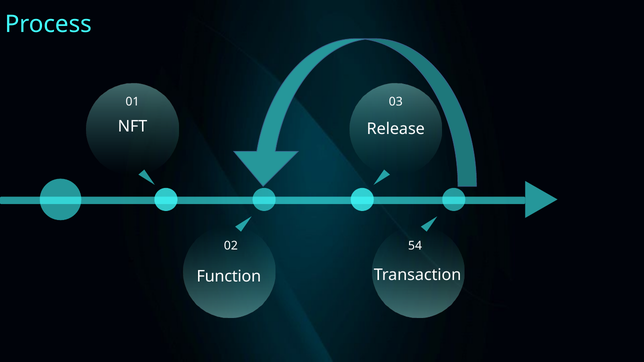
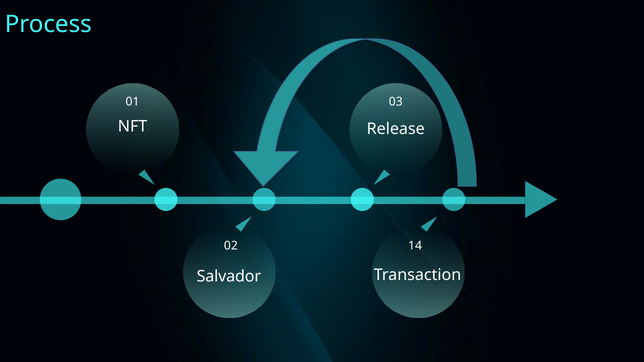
2 5: 5 -> 1 (411, 246)
Function: Function -> Salvador (229, 277)
